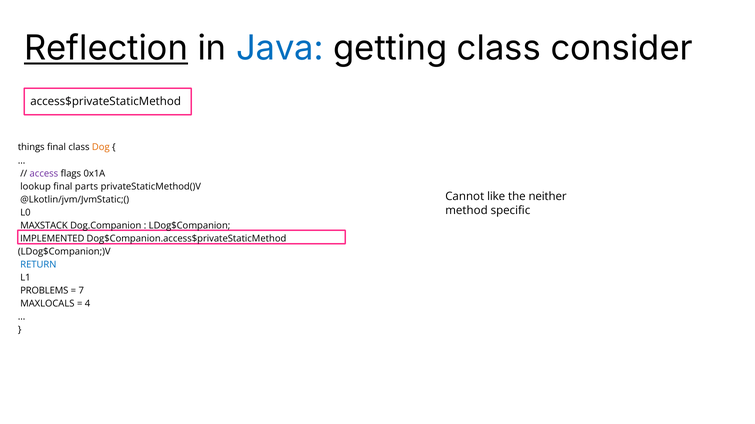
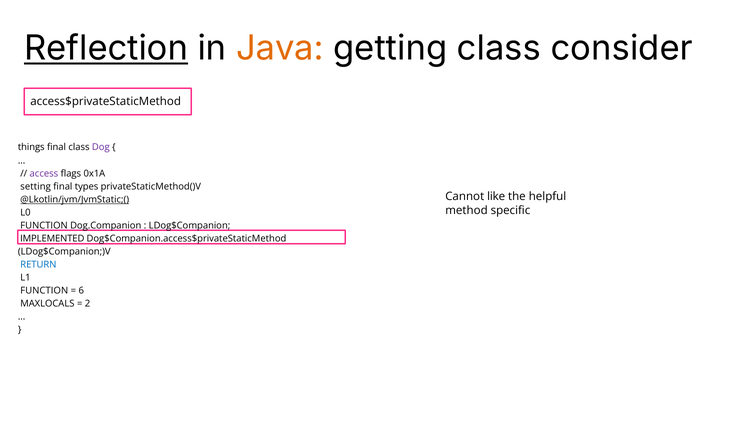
Java colour: blue -> orange (280, 49)
Dog colour: orange -> purple (101, 148)
lookup: lookup -> setting (36, 187)
parts: parts -> types (87, 187)
neither: neither -> helpful (548, 197)
@Lkotlin/jvm/JvmStatic;( underline: none -> present (75, 200)
MAXSTACK: MAXSTACK -> FUNCTION (44, 226)
PROBLEMS: PROBLEMS -> FUNCTION (44, 291)
7: 7 -> 6 (81, 291)
4: 4 -> 2 (88, 304)
